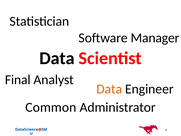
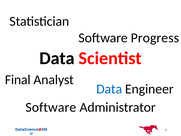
Manager: Manager -> Progress (155, 38)
Data colour: orange -> blue (109, 89)
Common: Common -> Software (51, 107)
